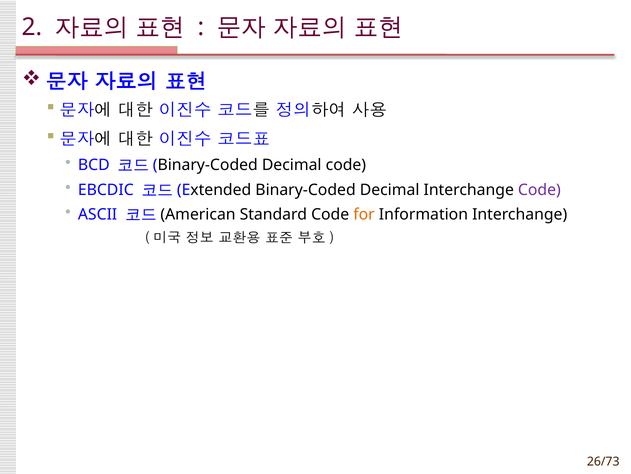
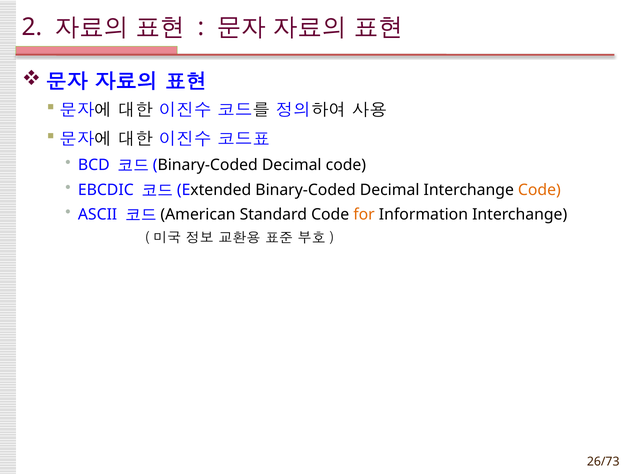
Code colour: purple -> orange (539, 190)
